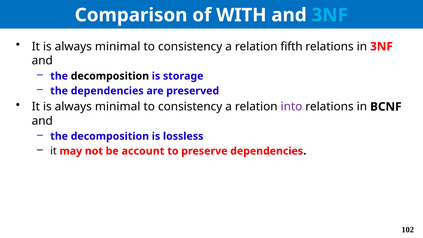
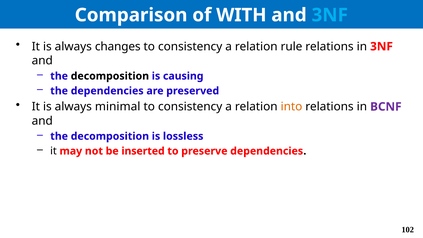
minimal: minimal -> changes (118, 47)
fifth: fifth -> rule (292, 47)
storage: storage -> causing (183, 76)
into colour: purple -> orange (291, 107)
BCNF colour: black -> purple (386, 107)
account: account -> inserted (143, 151)
